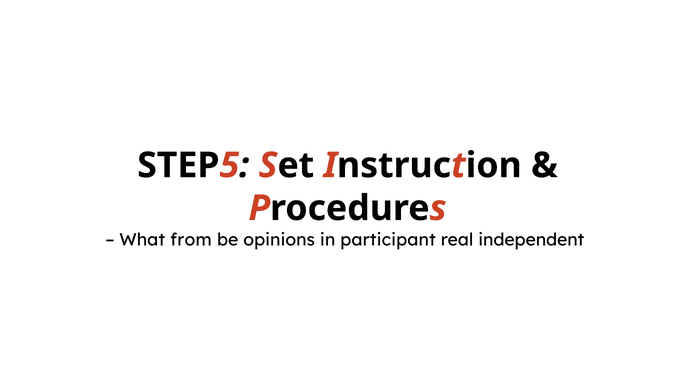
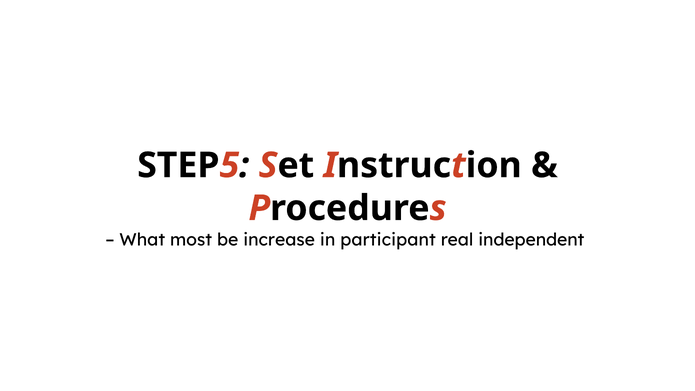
from: from -> most (191, 240)
opinions: opinions -> increase (279, 240)
